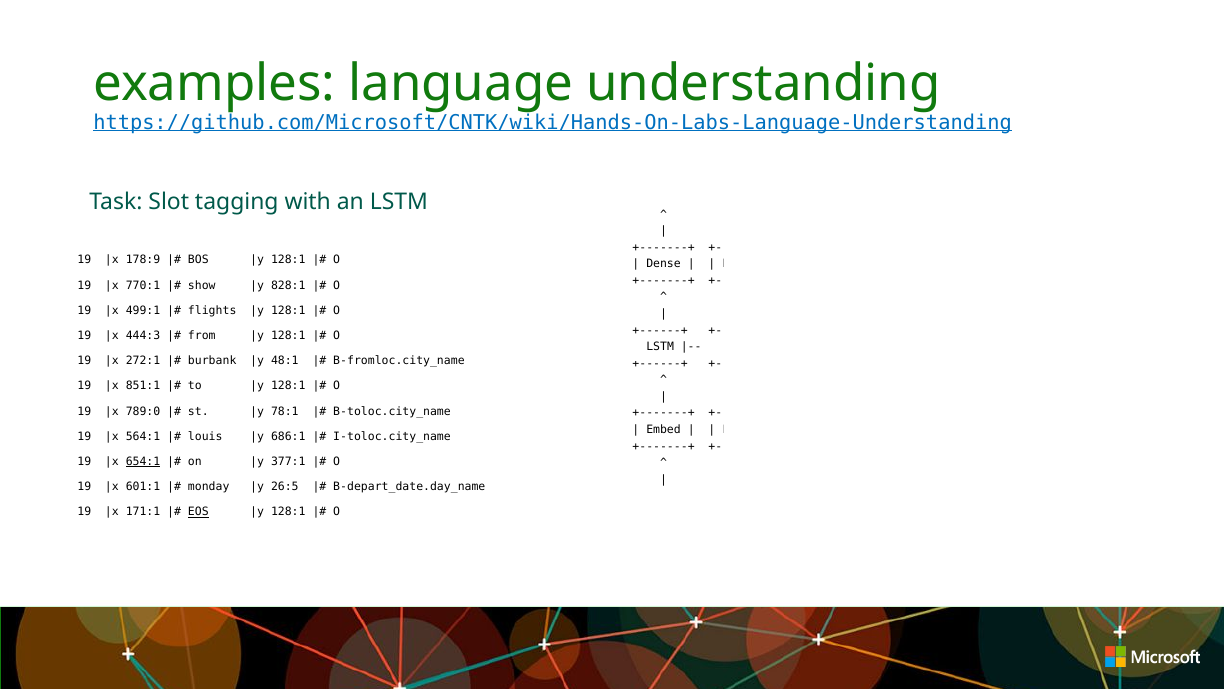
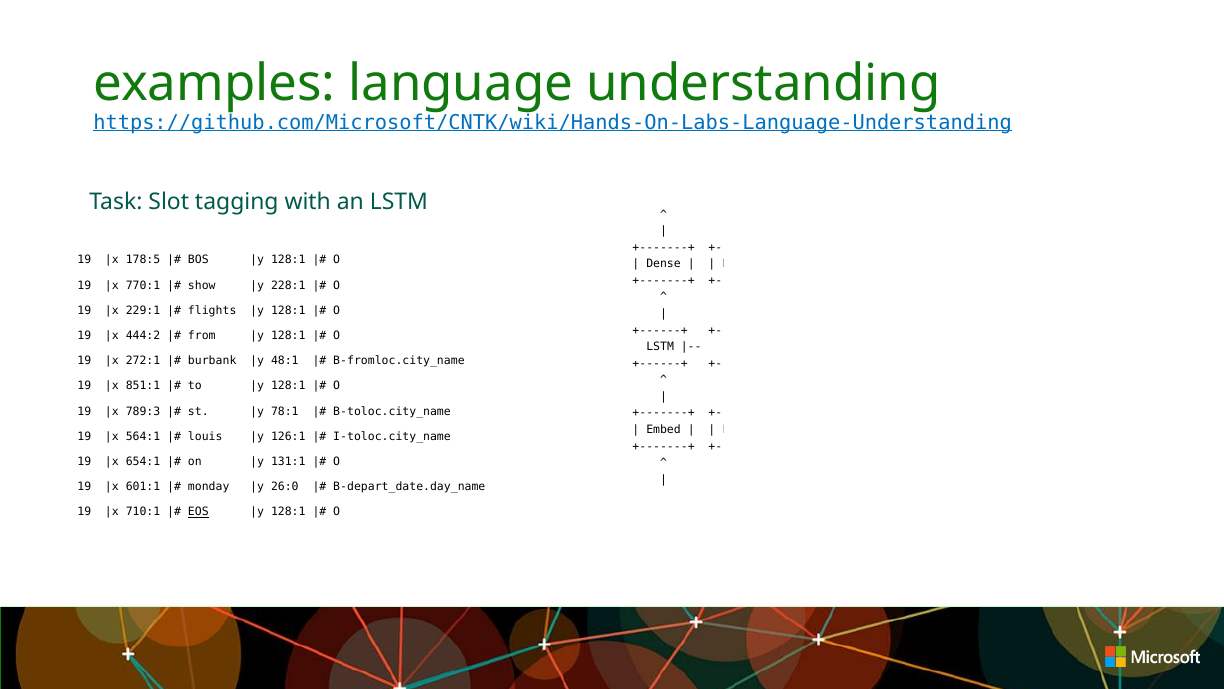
178:9: 178:9 -> 178:5 (143, 260)
828:1: 828:1 -> 228:1 (288, 285)
499:1: 499:1 -> 229:1 (143, 310)
444:3: 444:3 -> 444:2 (143, 335)
789:0: 789:0 -> 789:3 (143, 411)
686:1: 686:1 -> 126:1 (288, 436)
654:1 underline: present -> none (143, 461)
377:1: 377:1 -> 131:1 (288, 461)
26:5: 26:5 -> 26:0 (285, 487)
171:1: 171:1 -> 710:1 (143, 512)
